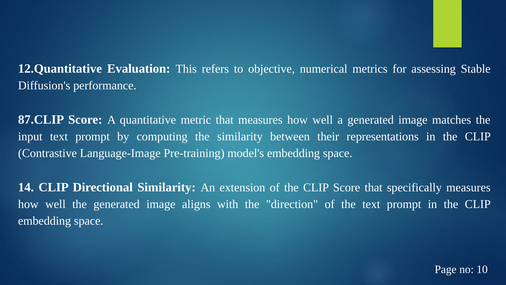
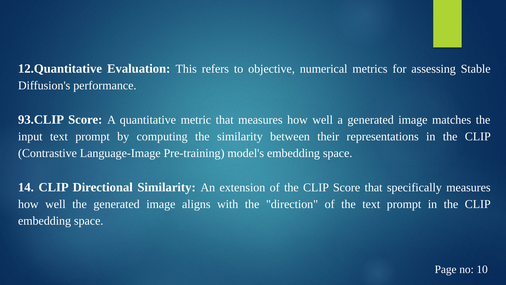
87.CLIP: 87.CLIP -> 93.CLIP (41, 120)
